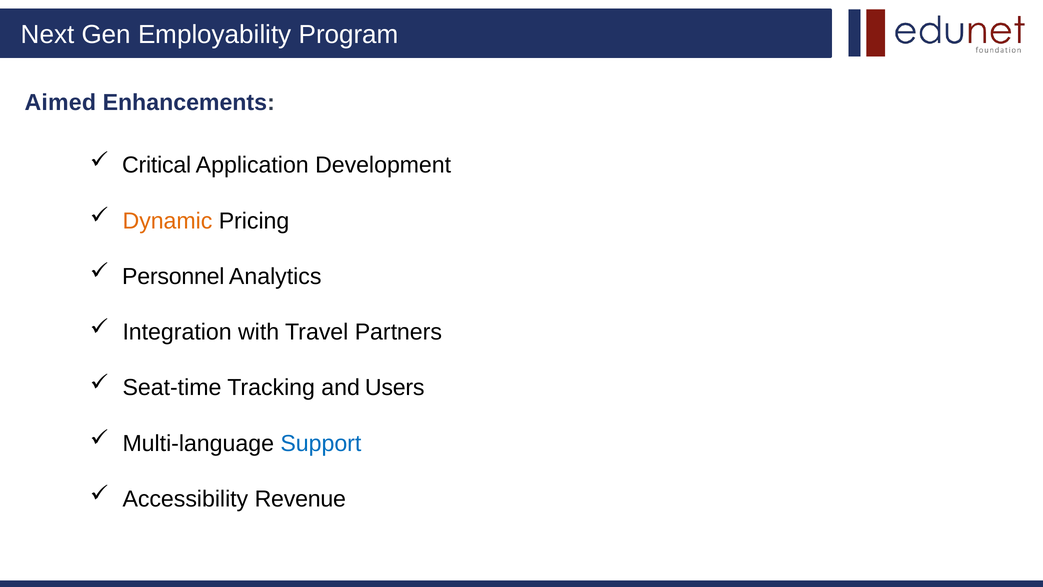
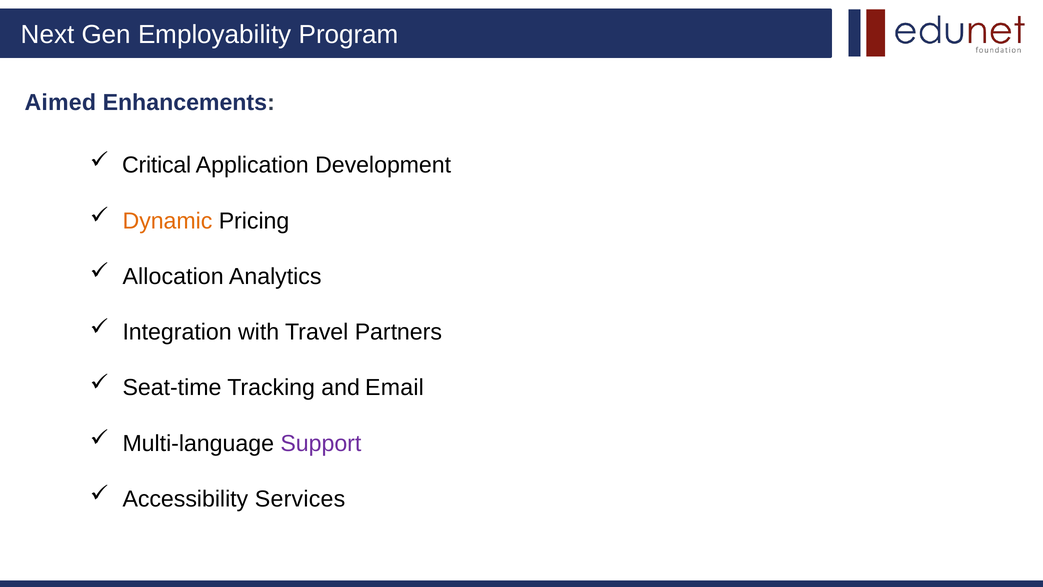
Personnel: Personnel -> Allocation (173, 276)
Users: Users -> Email (394, 388)
Support colour: blue -> purple (321, 443)
Revenue: Revenue -> Services (300, 499)
